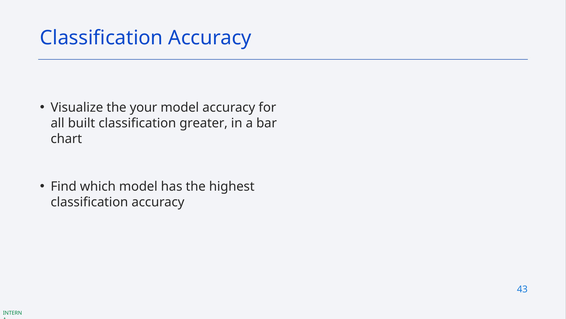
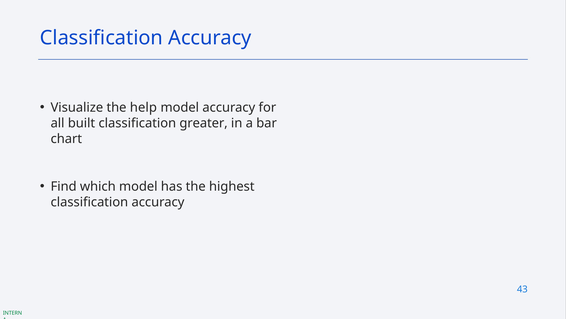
your: your -> help (143, 107)
